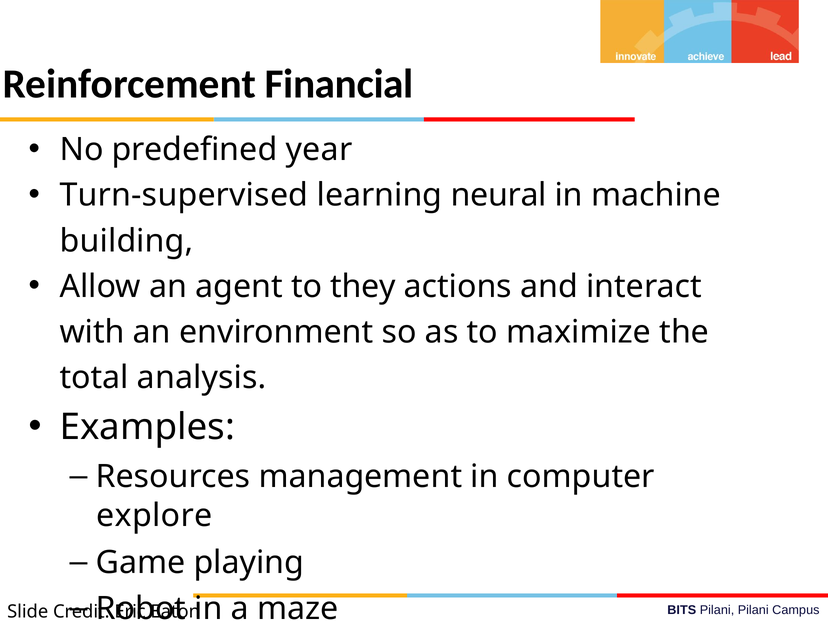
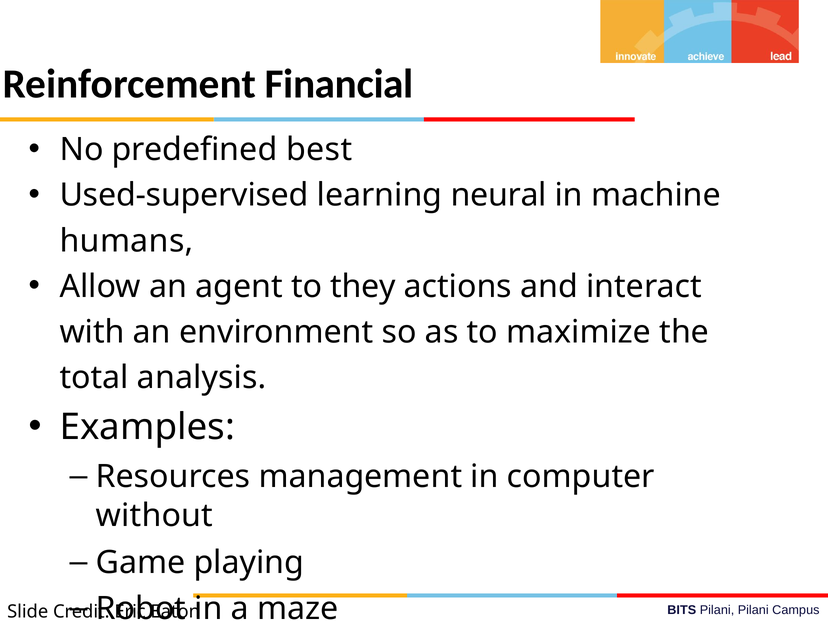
year: year -> best (319, 150)
Turn-supervised: Turn-supervised -> Used-supervised (184, 195)
building: building -> humans (126, 241)
explore: explore -> without (154, 515)
